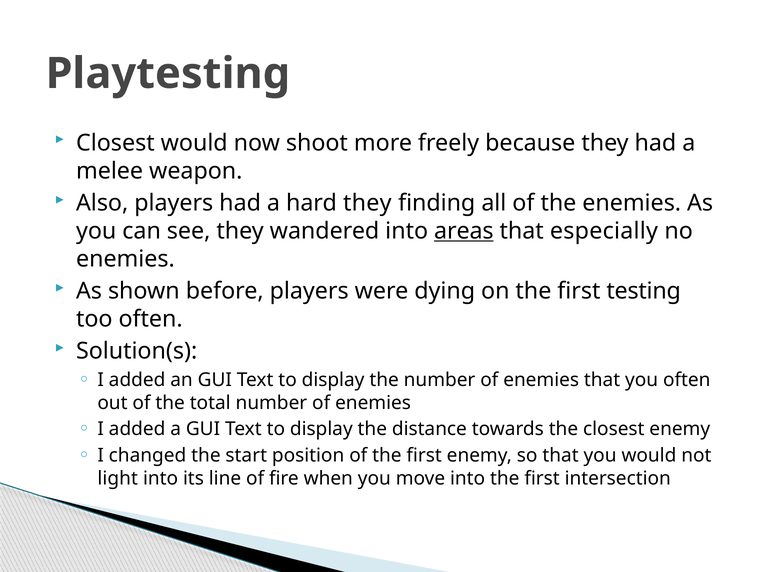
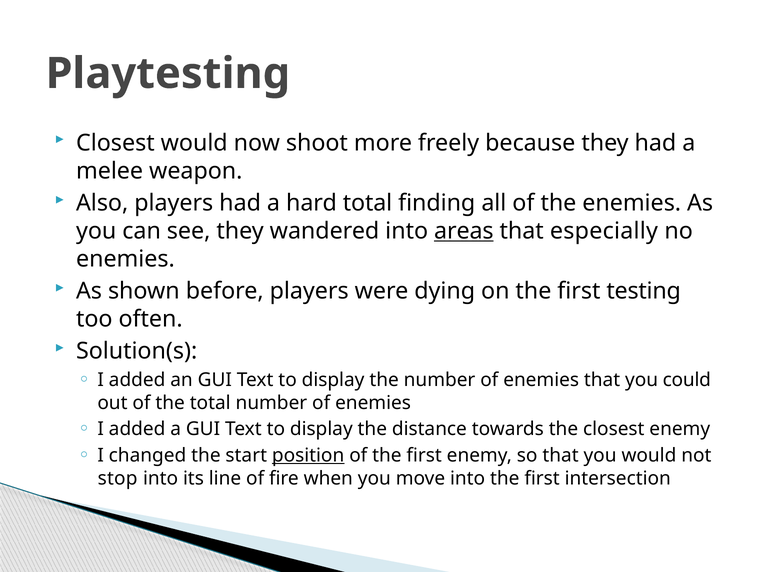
hard they: they -> total (368, 203)
you often: often -> could (687, 380)
position underline: none -> present (308, 455)
light: light -> stop (118, 478)
